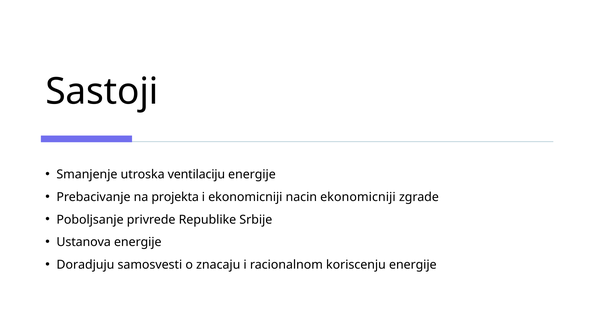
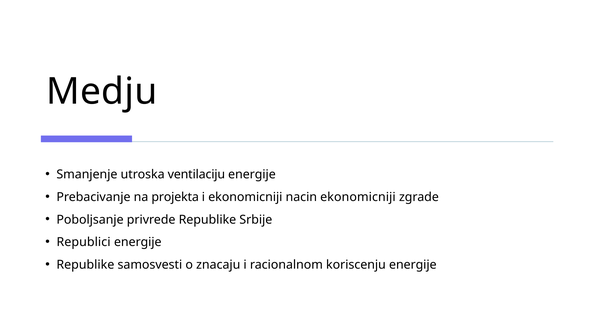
Sastoji: Sastoji -> Medju (102, 92)
Ustanova: Ustanova -> Republici (84, 242)
Doradjuju: Doradjuju -> Republike (85, 264)
